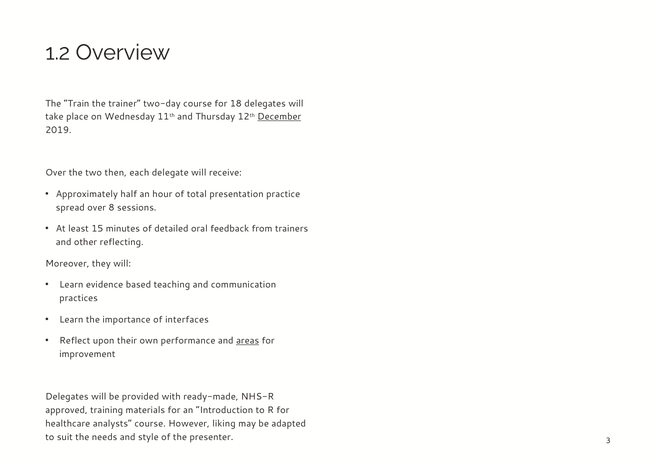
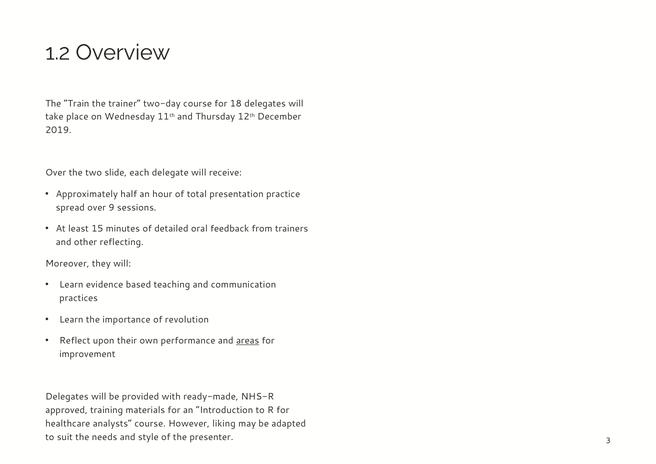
December underline: present -> none (279, 117)
then: then -> slide (116, 173)
8: 8 -> 9 (112, 207)
interfaces: interfaces -> revolution (187, 319)
